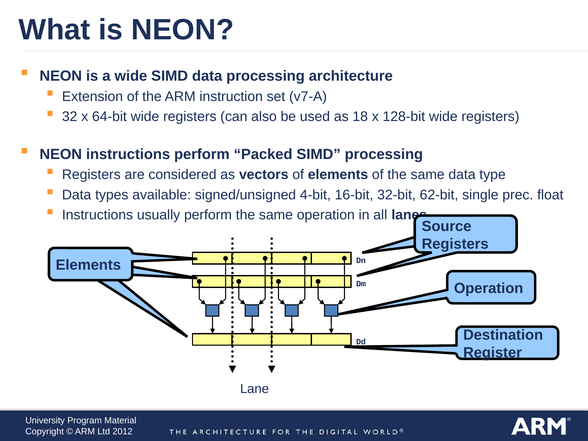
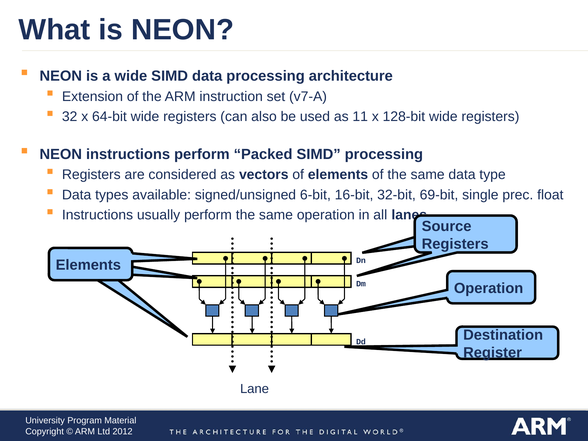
18: 18 -> 11 (360, 117)
4-bit: 4-bit -> 6-bit (315, 195)
62-bit: 62-bit -> 69-bit (439, 195)
